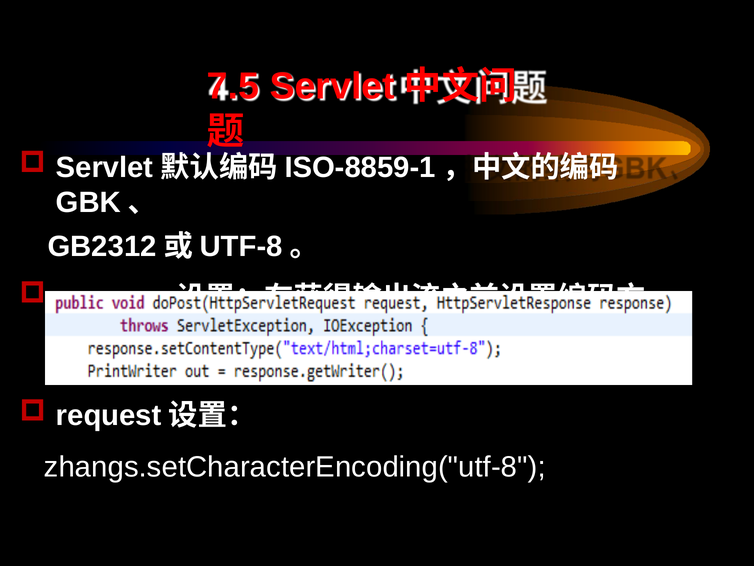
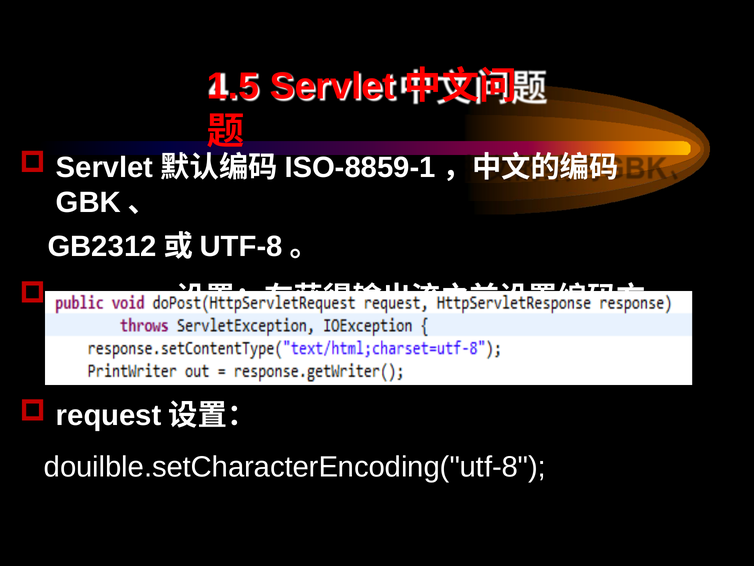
7.5: 7.5 -> 1.5 (233, 86)
zhangs.setCharacterEncoding("utf-8: zhangs.setCharacterEncoding("utf-8 -> douilble.setCharacterEncoding("utf-8 (295, 466)
